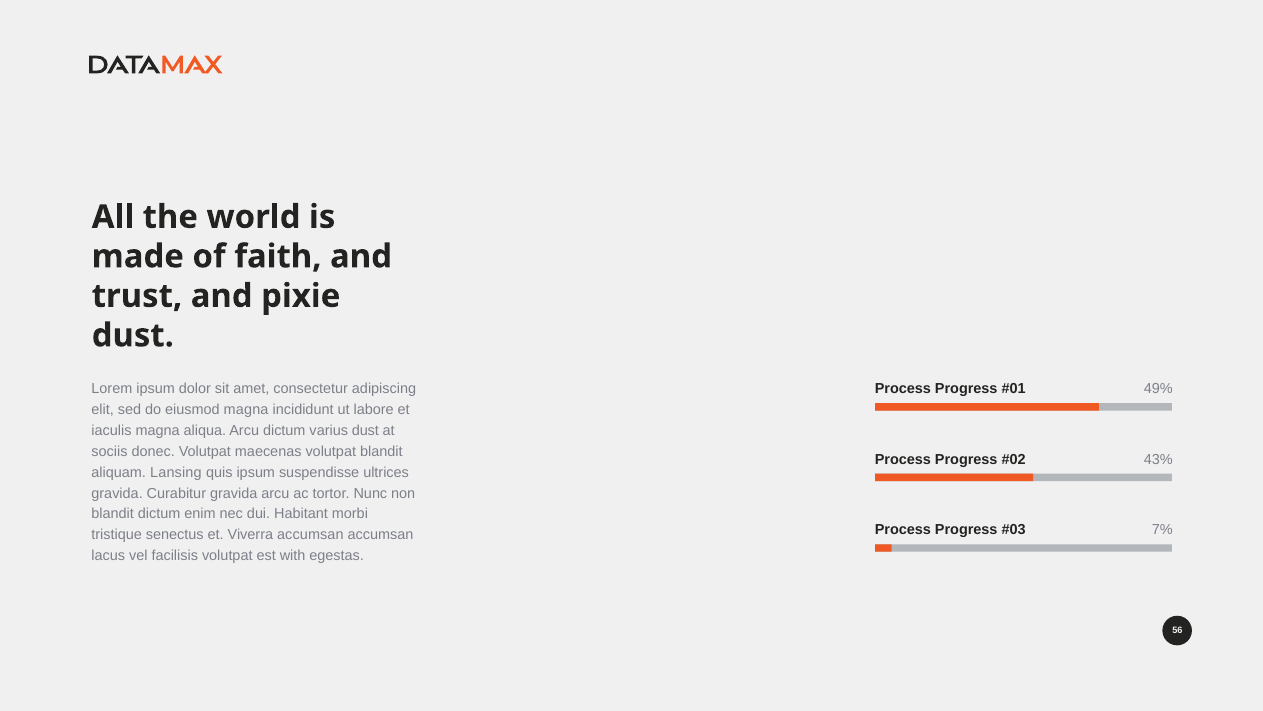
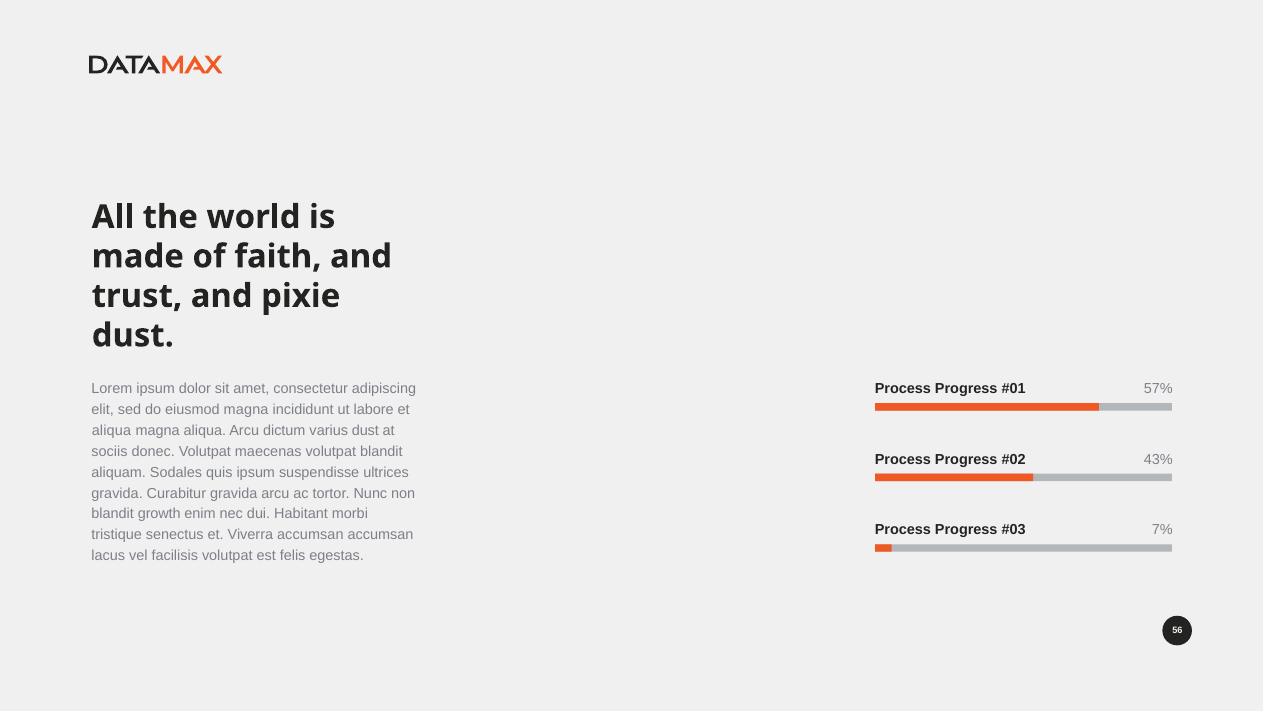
49%: 49% -> 57% (1158, 389)
iaculis: iaculis -> aliqua (111, 430)
Lansing: Lansing -> Sodales (176, 472)
blandit dictum: dictum -> growth (159, 514)
with: with -> felis (293, 555)
